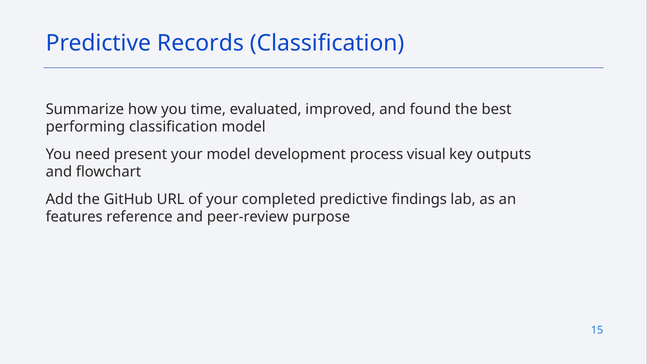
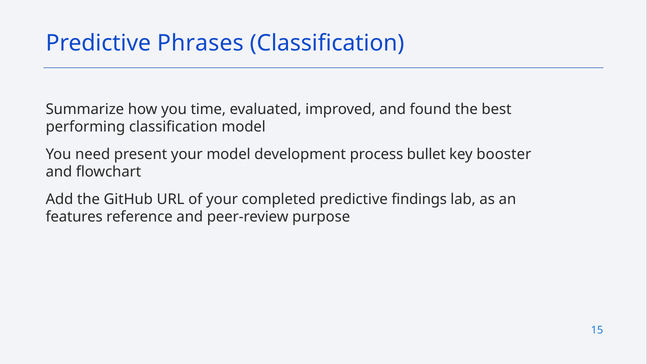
Records: Records -> Phrases (200, 43)
visual: visual -> bullet (426, 154)
outputs: outputs -> booster (504, 154)
